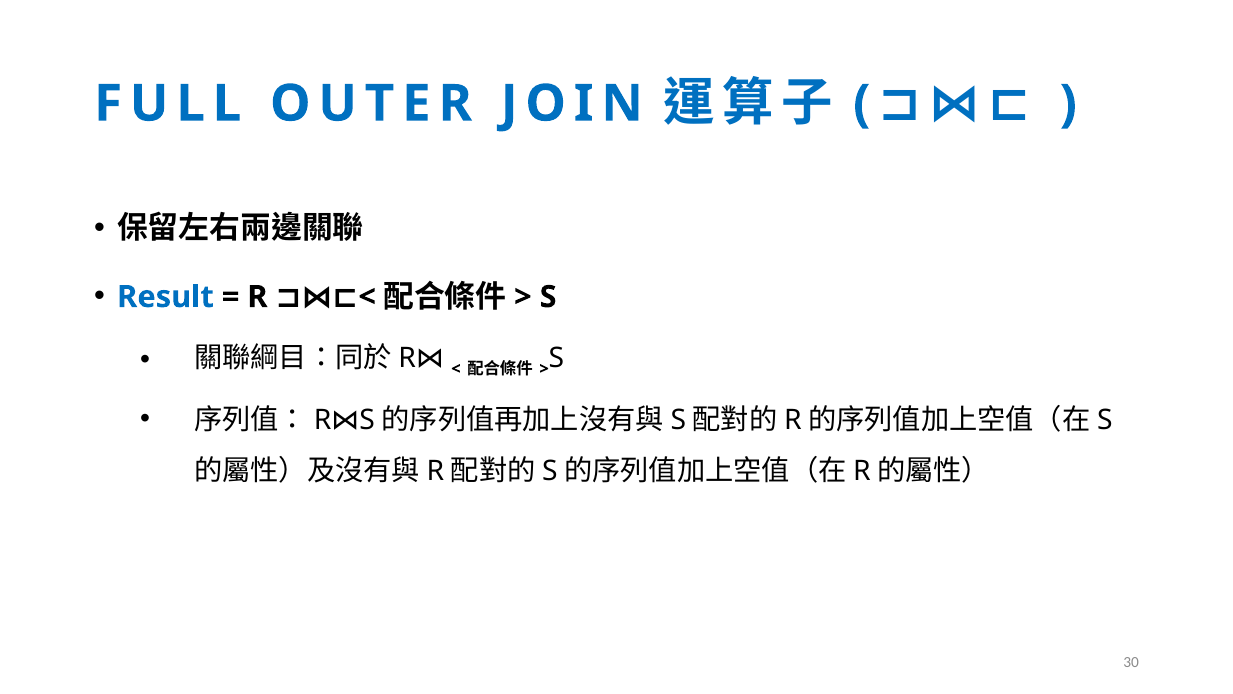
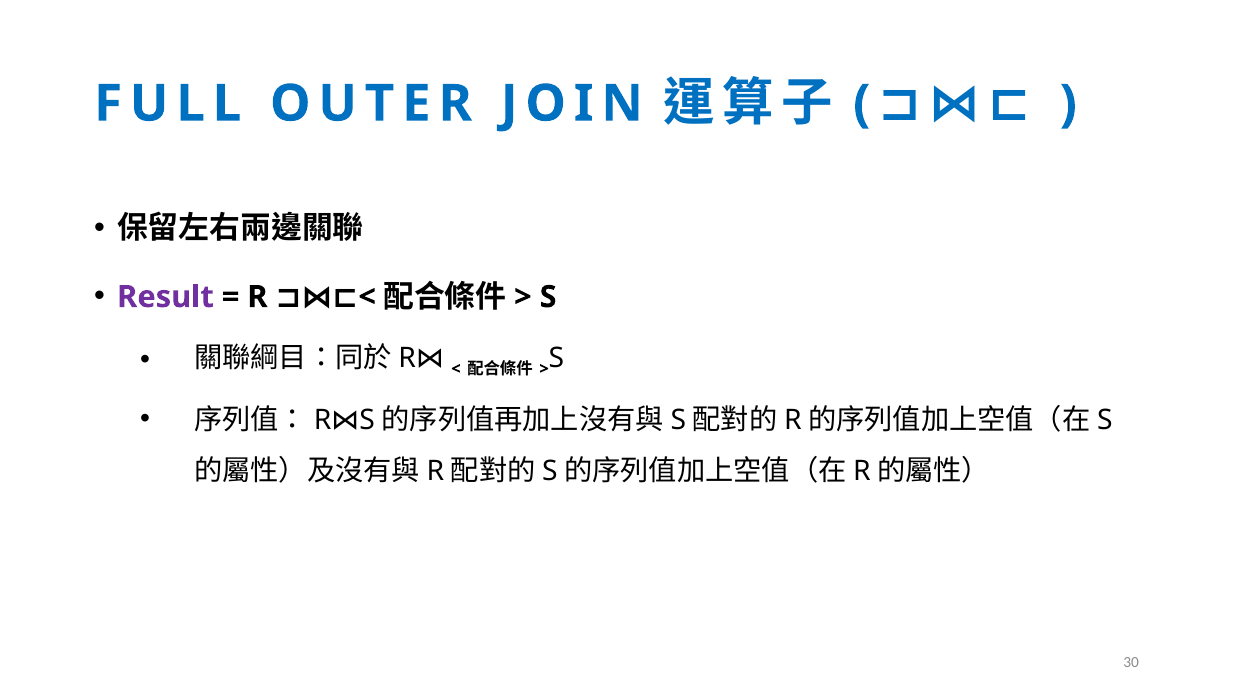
Result colour: blue -> purple (165, 297)
